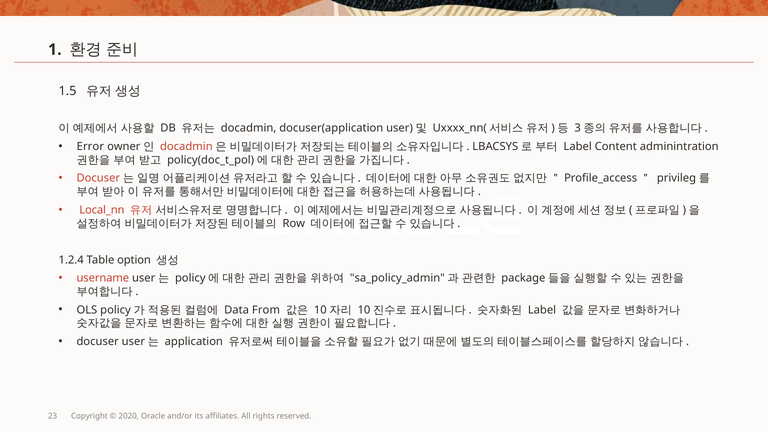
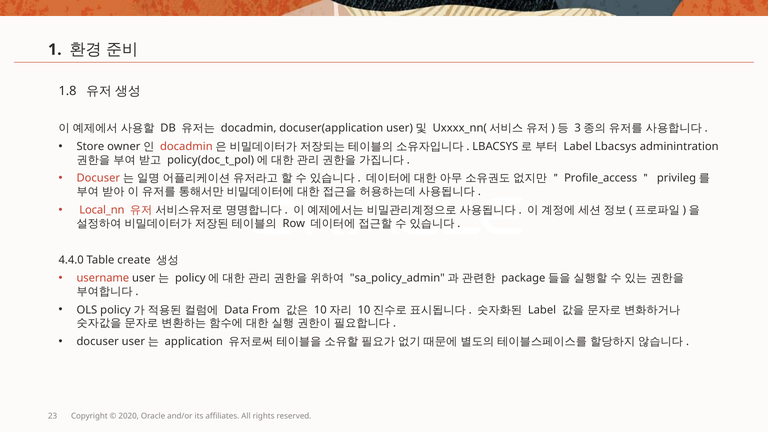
1.5: 1.5 -> 1.8 (68, 91)
Error: Error -> Store (90, 146)
Label Content: Content -> Lbacsys (616, 146)
1.2.4: 1.2.4 -> 4.4.0 (71, 260)
option: option -> create (134, 260)
